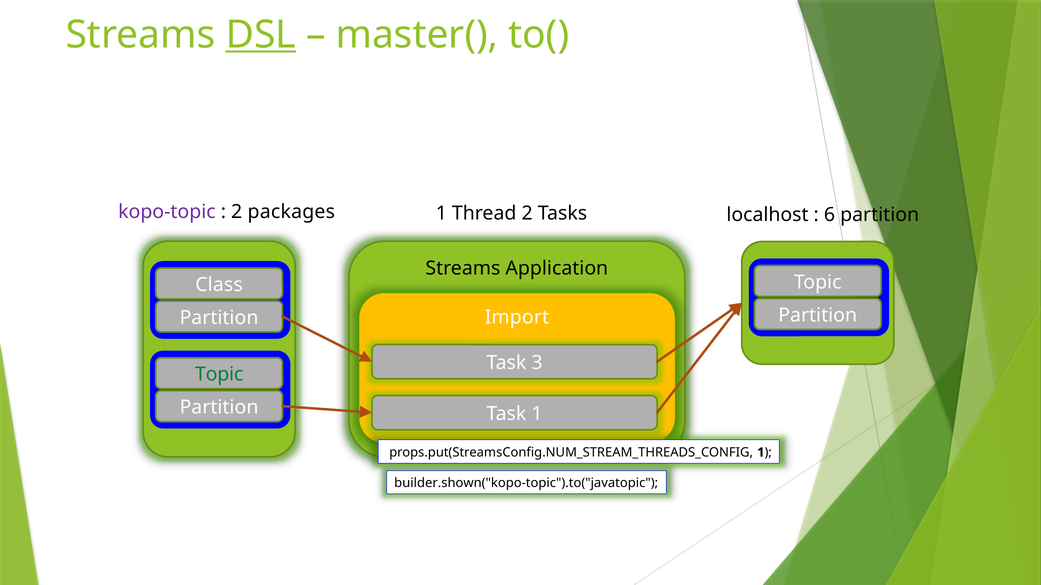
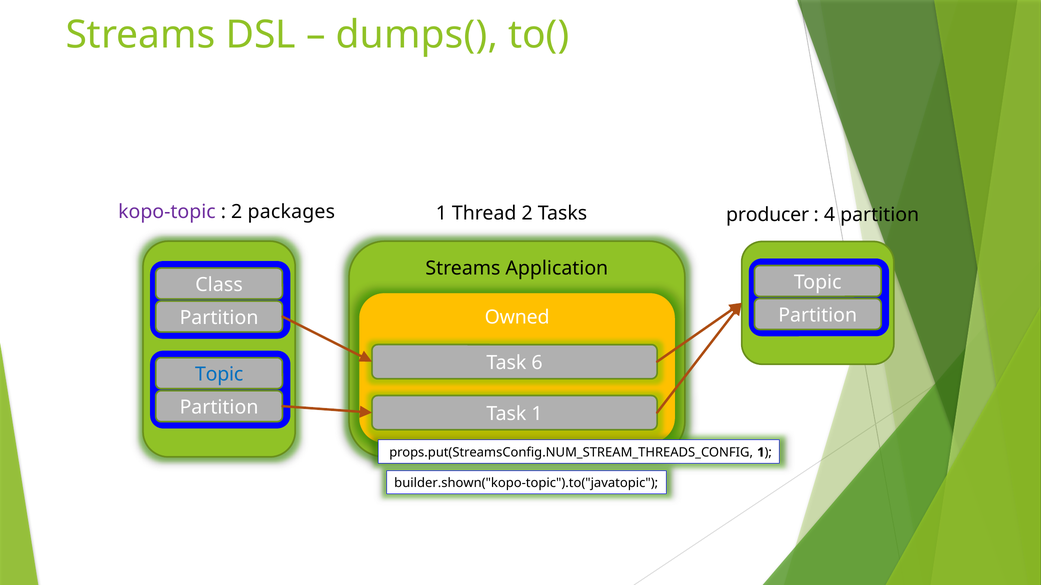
DSL underline: present -> none (261, 35)
master(: master( -> dumps( (417, 35)
localhost: localhost -> producer (768, 215)
6: 6 -> 4 (830, 215)
Import: Import -> Owned (517, 318)
3: 3 -> 6 (537, 363)
Topic colour: green -> blue (219, 375)
